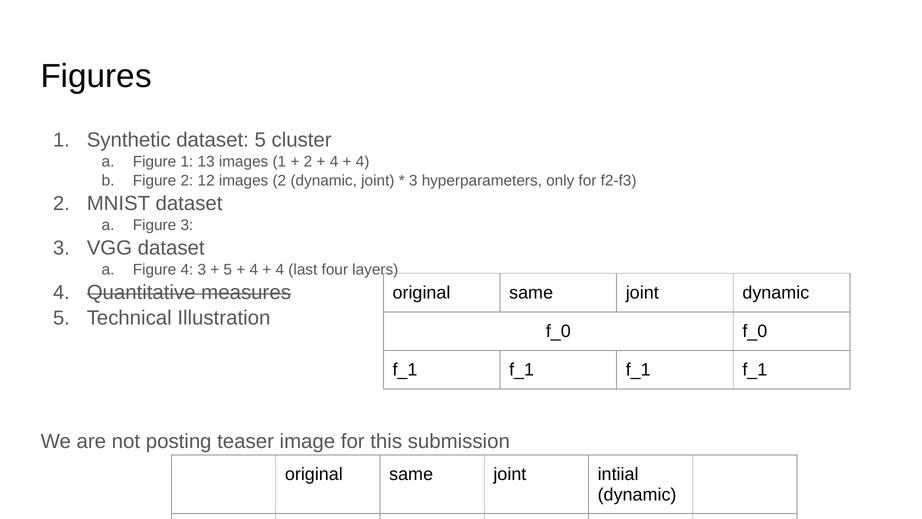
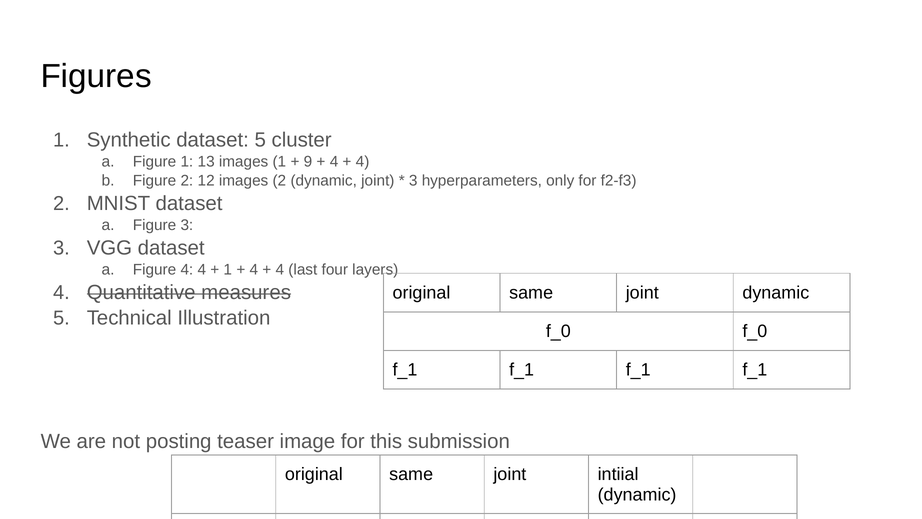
2: 2 -> 9 (308, 162)
4 3: 3 -> 4 (202, 270)
5: 5 -> 1 (228, 270)
